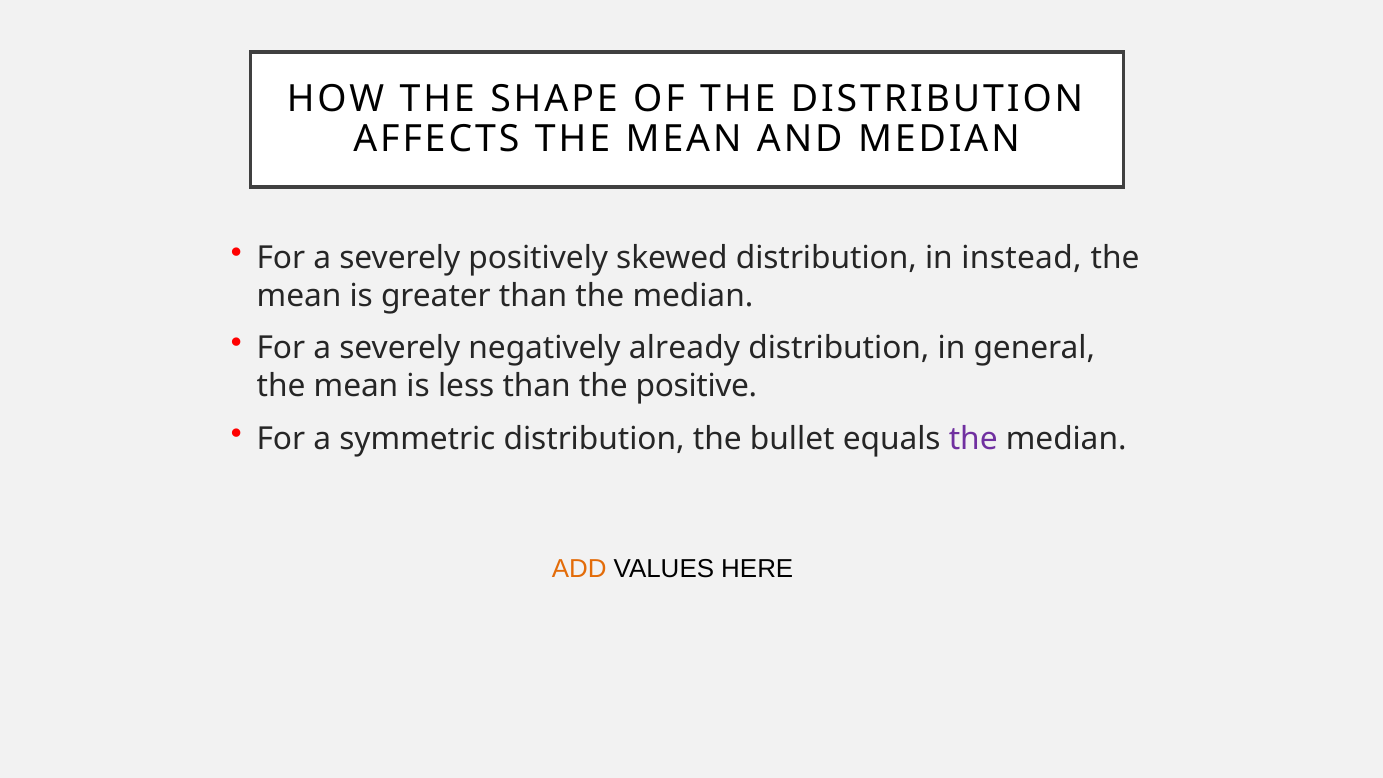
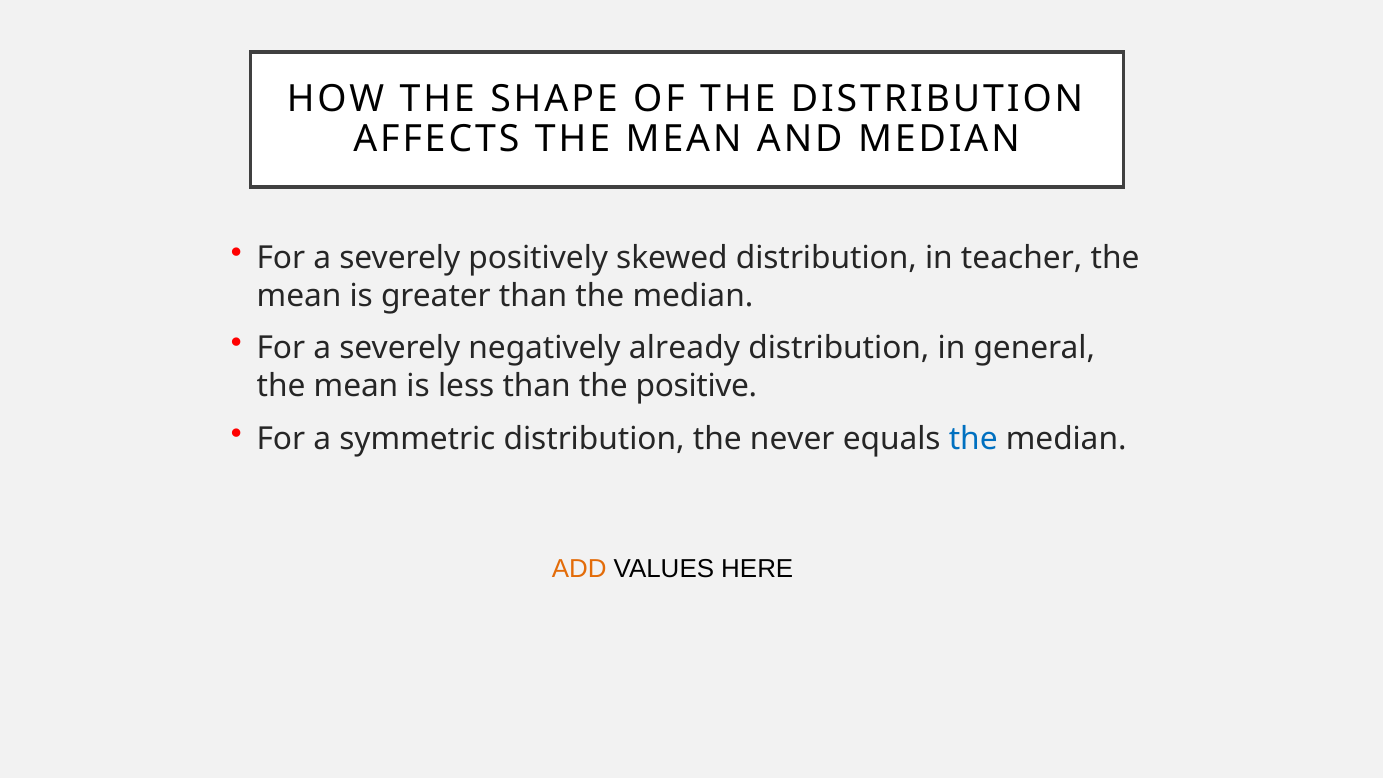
instead: instead -> teacher (1022, 258)
bullet: bullet -> never (792, 439)
the colour: purple -> blue (973, 439)
